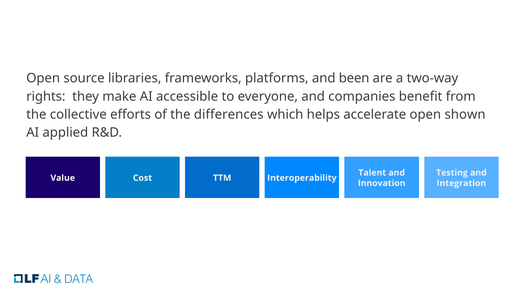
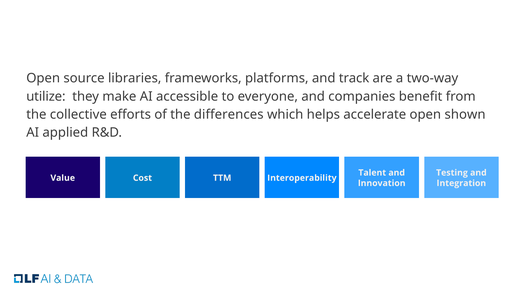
been: been -> track (354, 78)
rights: rights -> utilize (46, 96)
